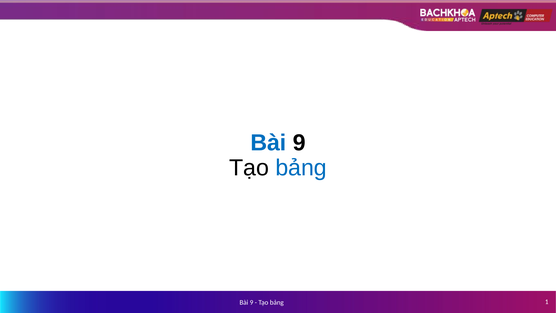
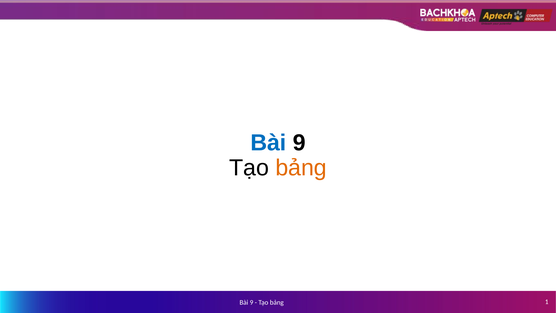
bảng colour: blue -> orange (301, 168)
